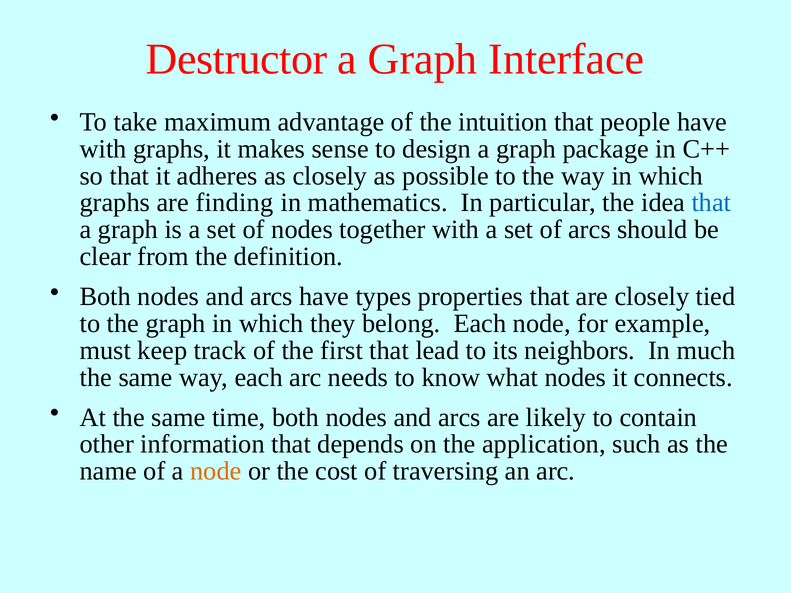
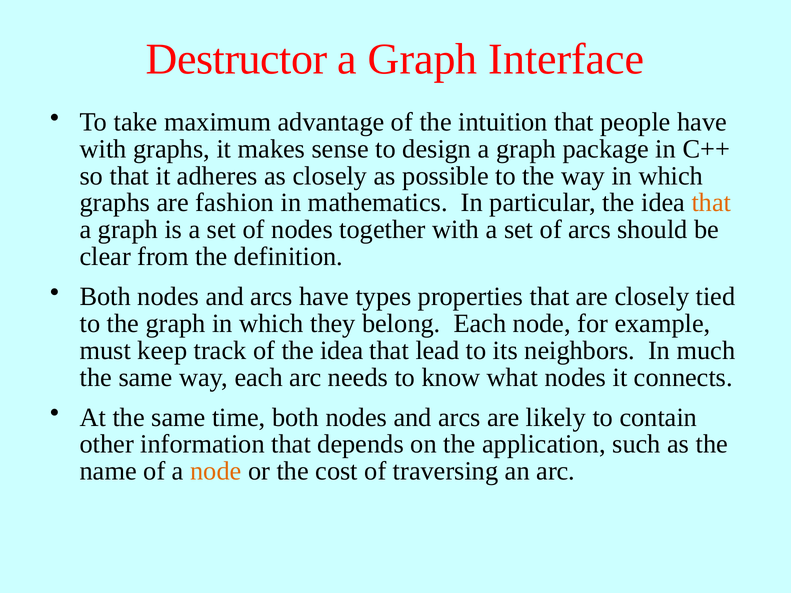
finding: finding -> fashion (235, 203)
that colour: blue -> orange (711, 203)
of the first: first -> idea (342, 351)
